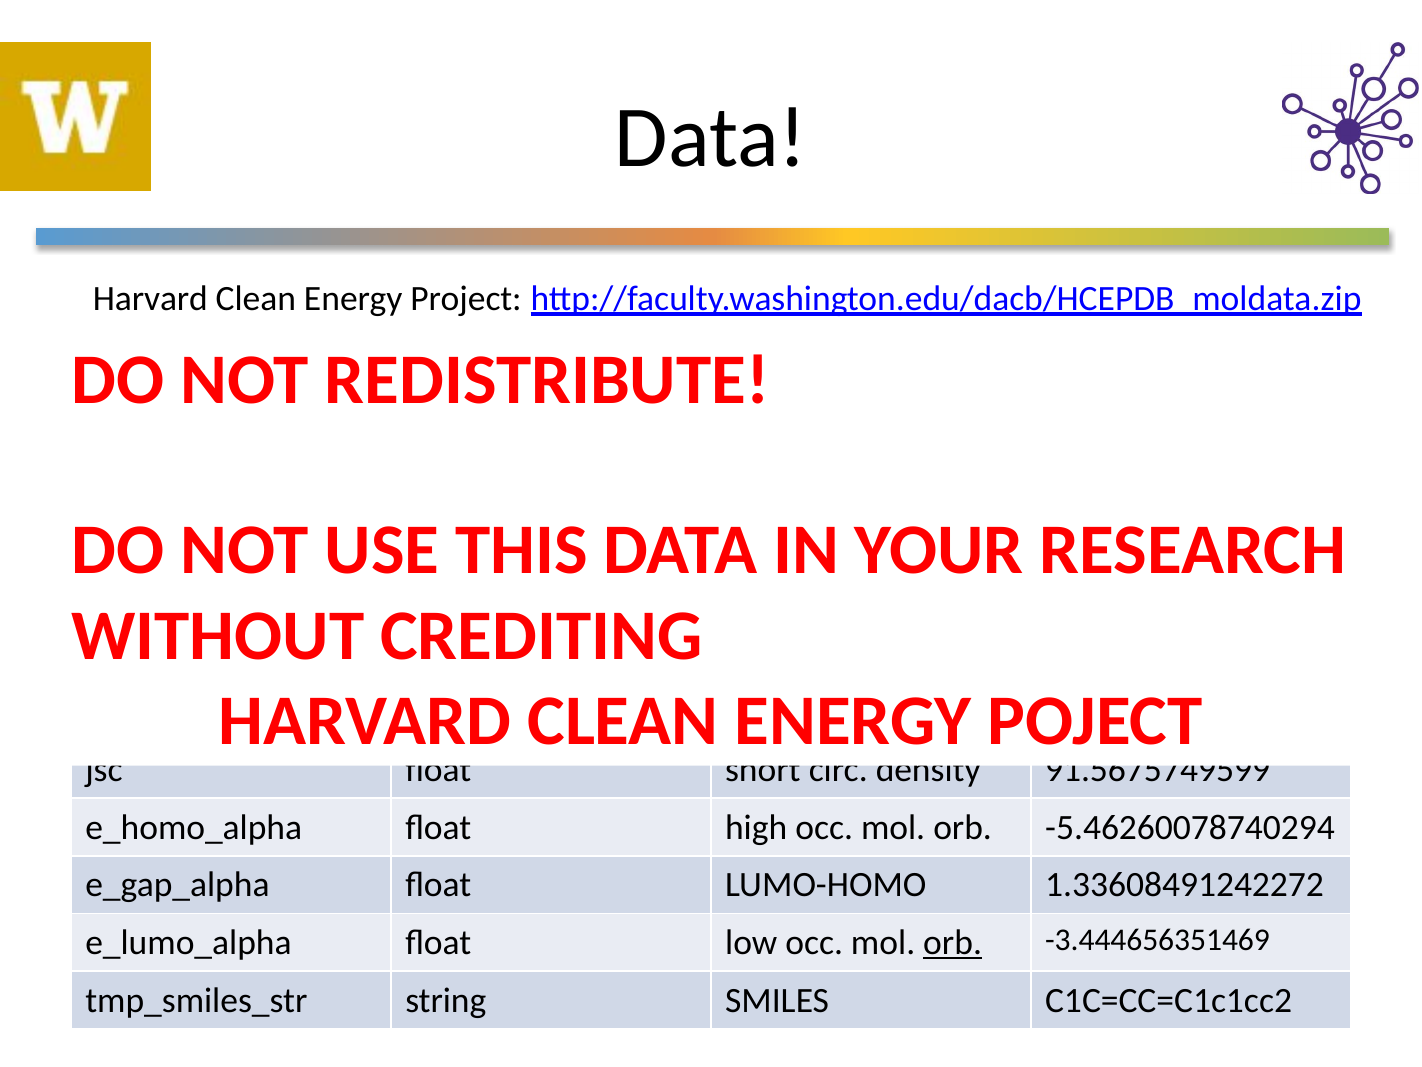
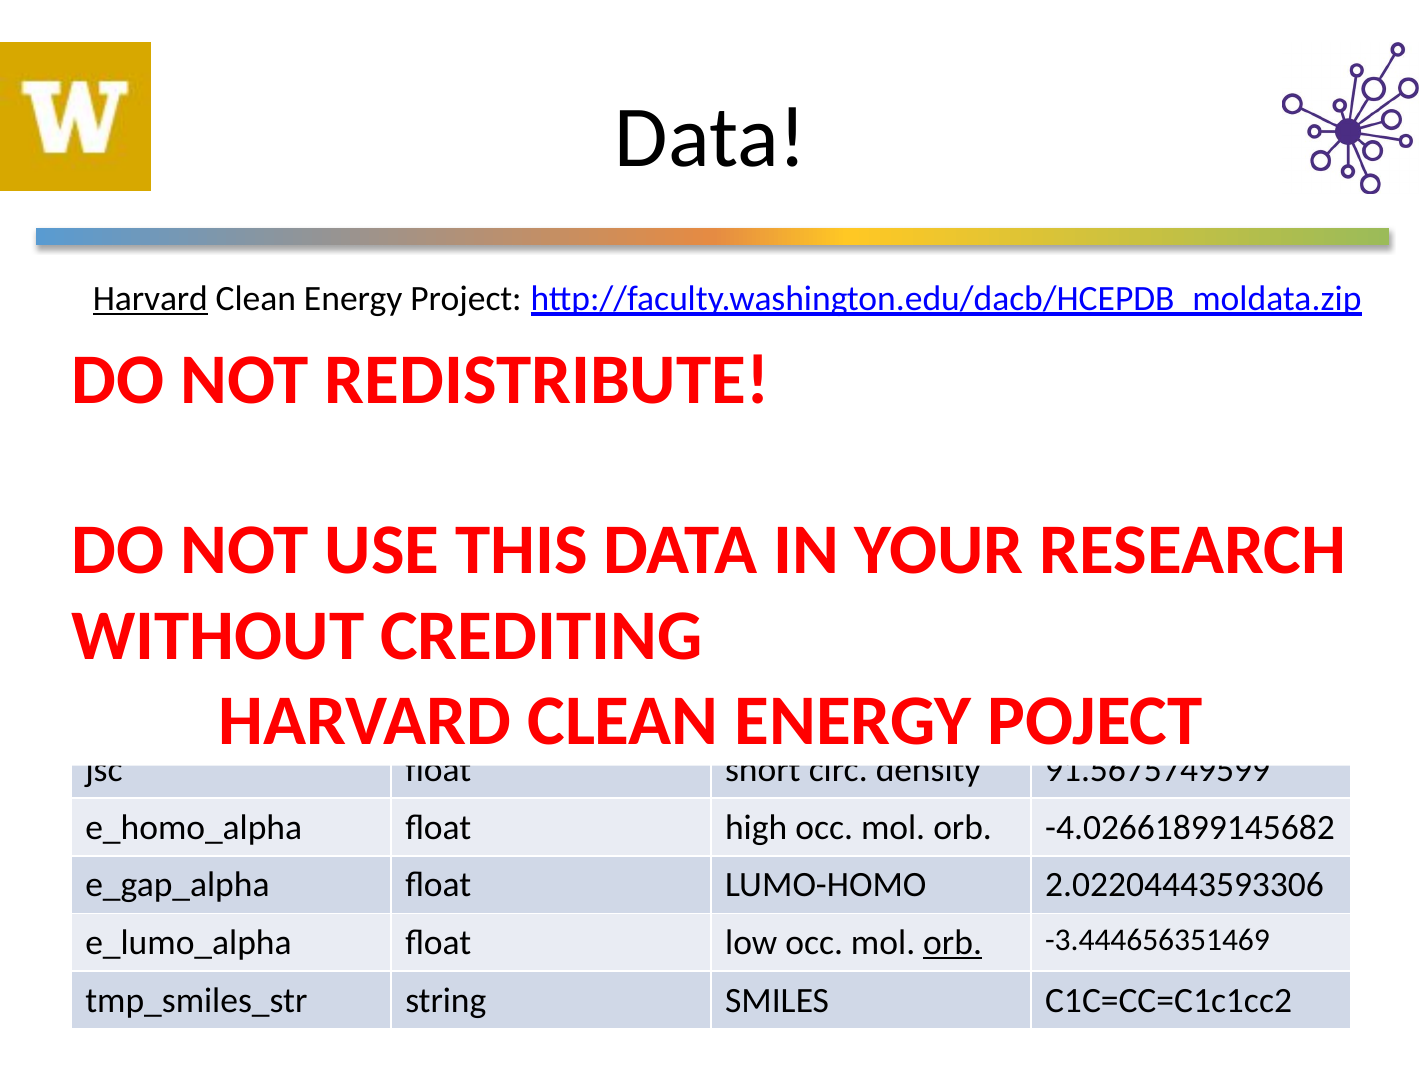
Harvard underline: none -> present (150, 298)
-5.46260078740294: -5.46260078740294 -> -4.02661899145682 (1190, 827)
1.33608491242272: 1.33608491242272 -> 2.02204443593306 (1185, 885)
